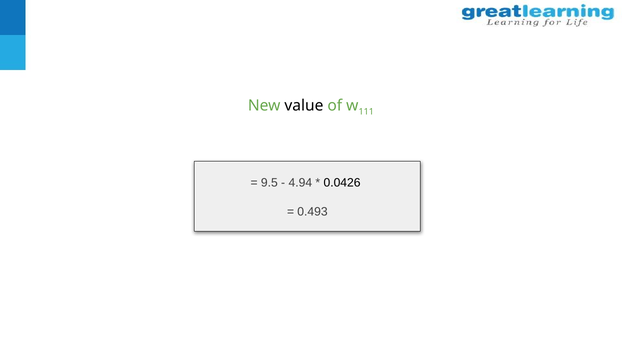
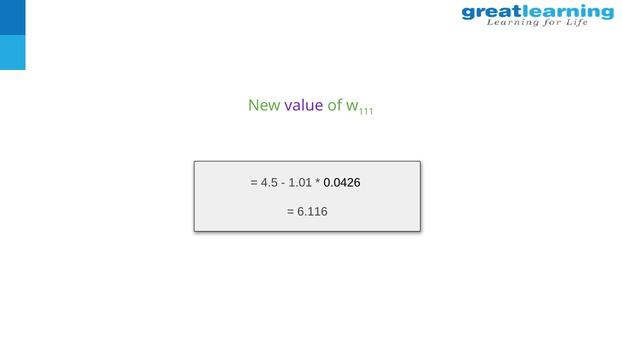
value colour: black -> purple (304, 106)
9.5: 9.5 -> 4.5 (269, 183)
4.94: 4.94 -> 1.01 (300, 183)
0.493: 0.493 -> 6.116 (313, 212)
